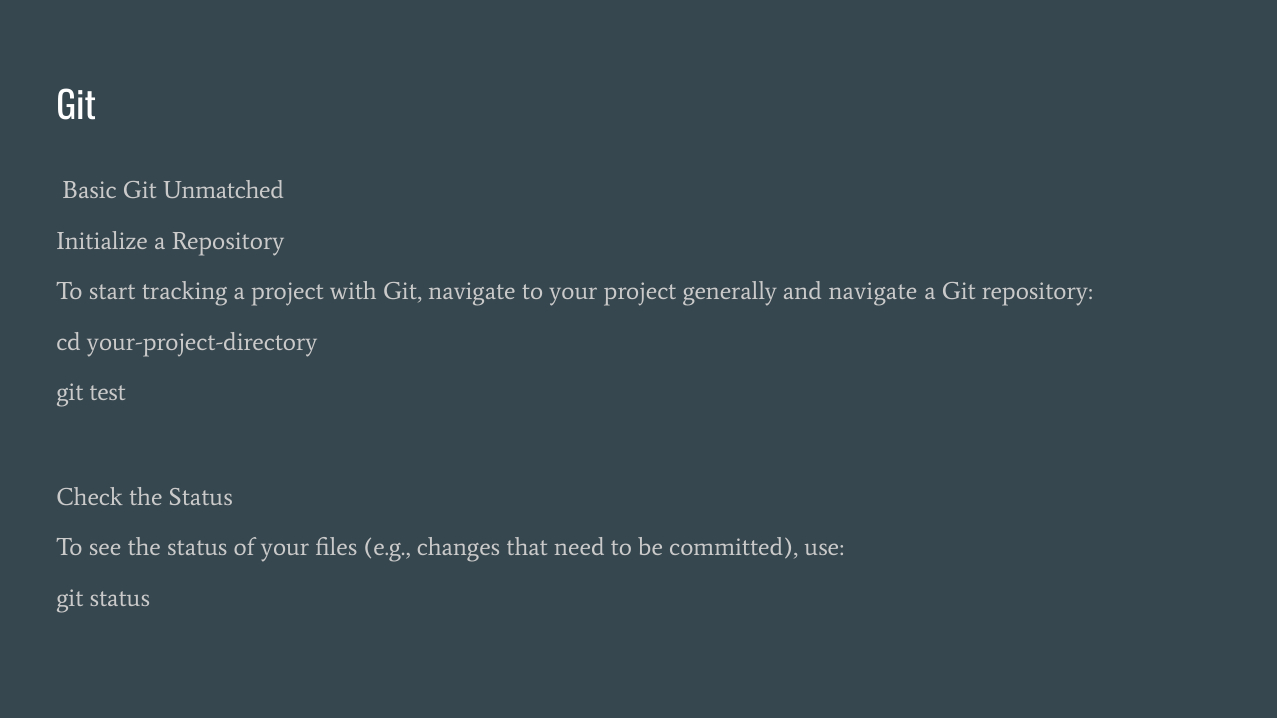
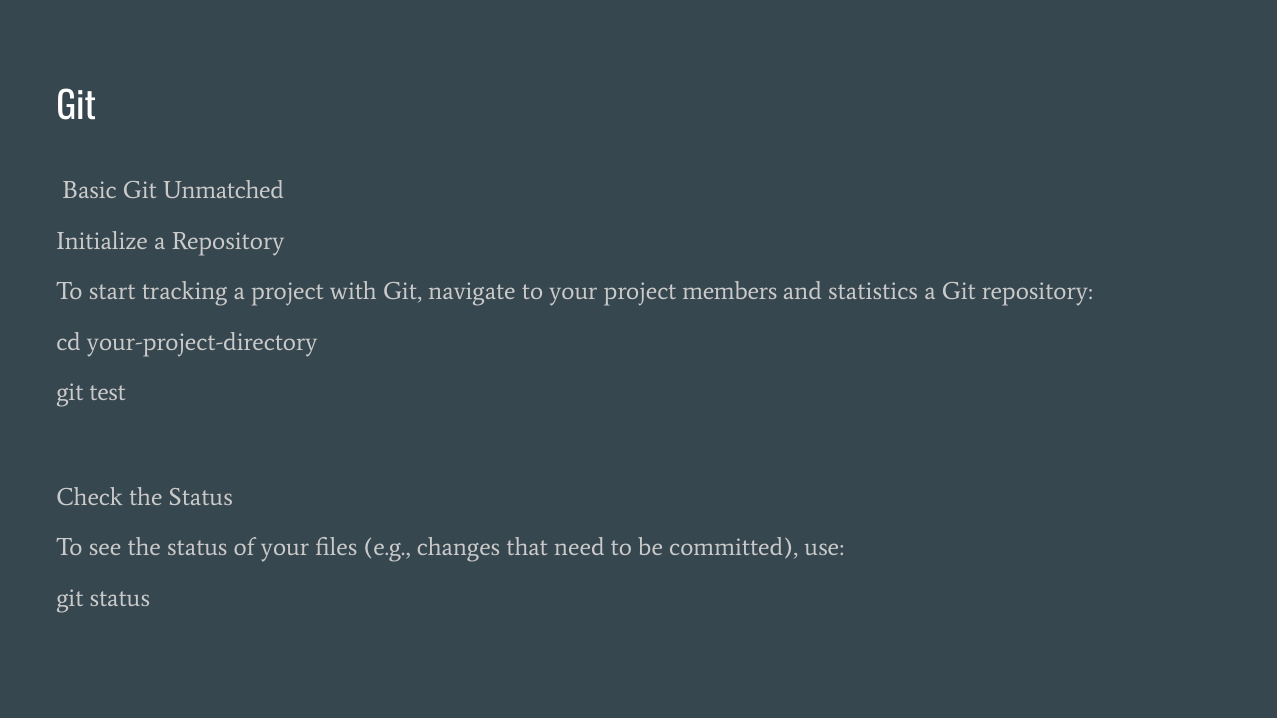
generally: generally -> members (730, 292)
and navigate: navigate -> statistics (873, 292)
